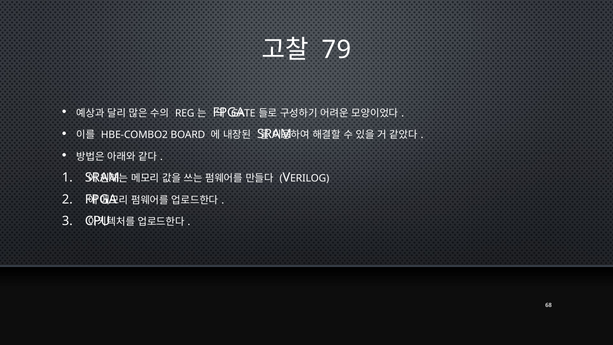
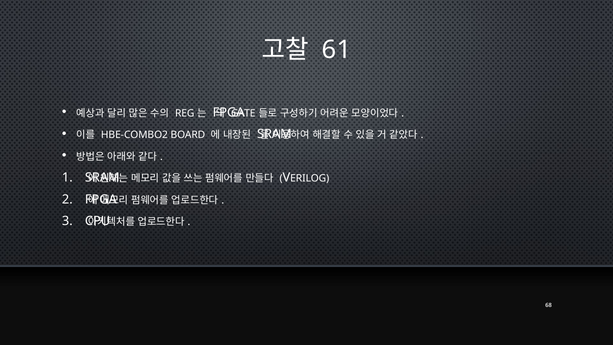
79: 79 -> 61 (337, 50)
